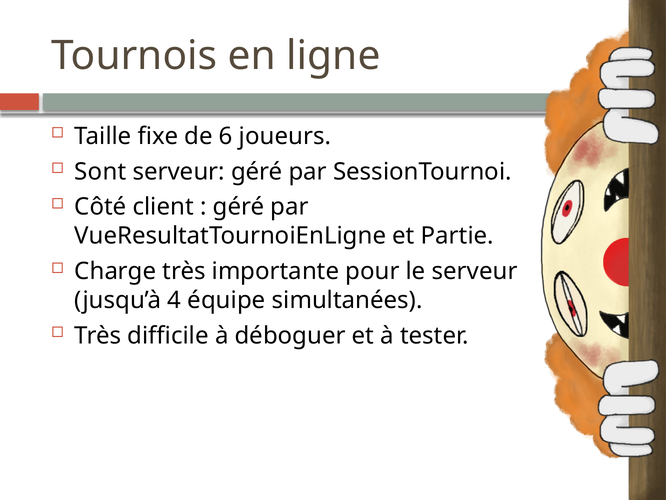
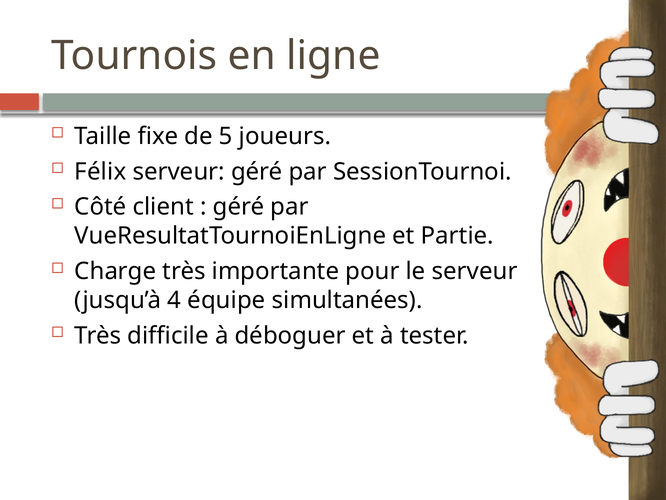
6: 6 -> 5 (226, 136)
Sont: Sont -> Félix (100, 171)
